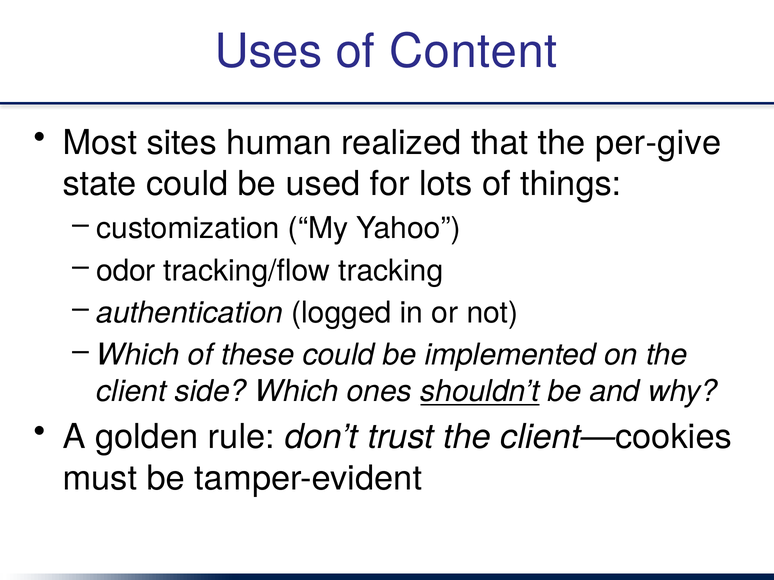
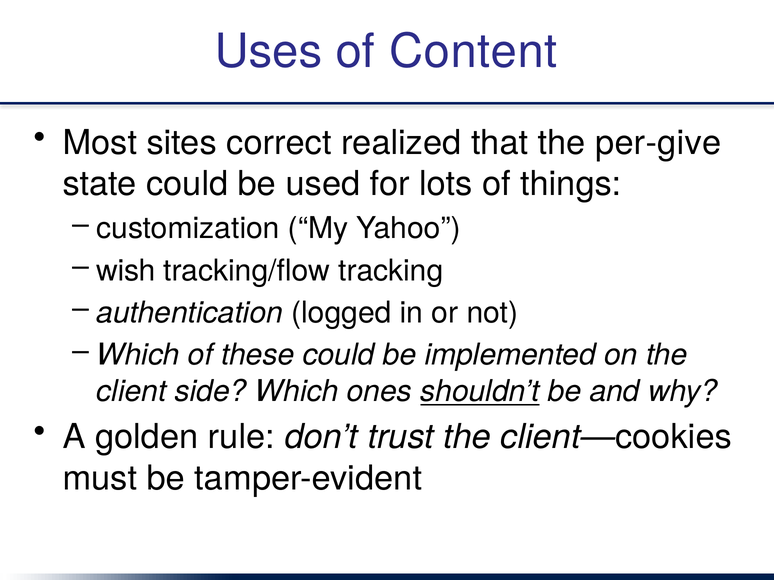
human: human -> correct (279, 143)
odor: odor -> wish (126, 271)
